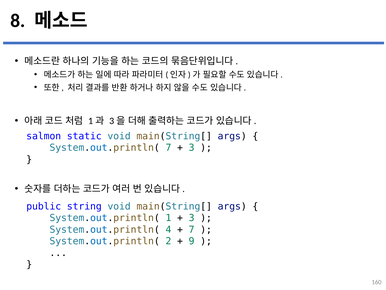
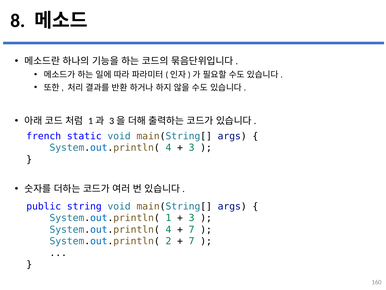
salmon: salmon -> french (44, 136)
7: 7 -> 4 (168, 147)
9: 9 -> 7 (192, 241)
